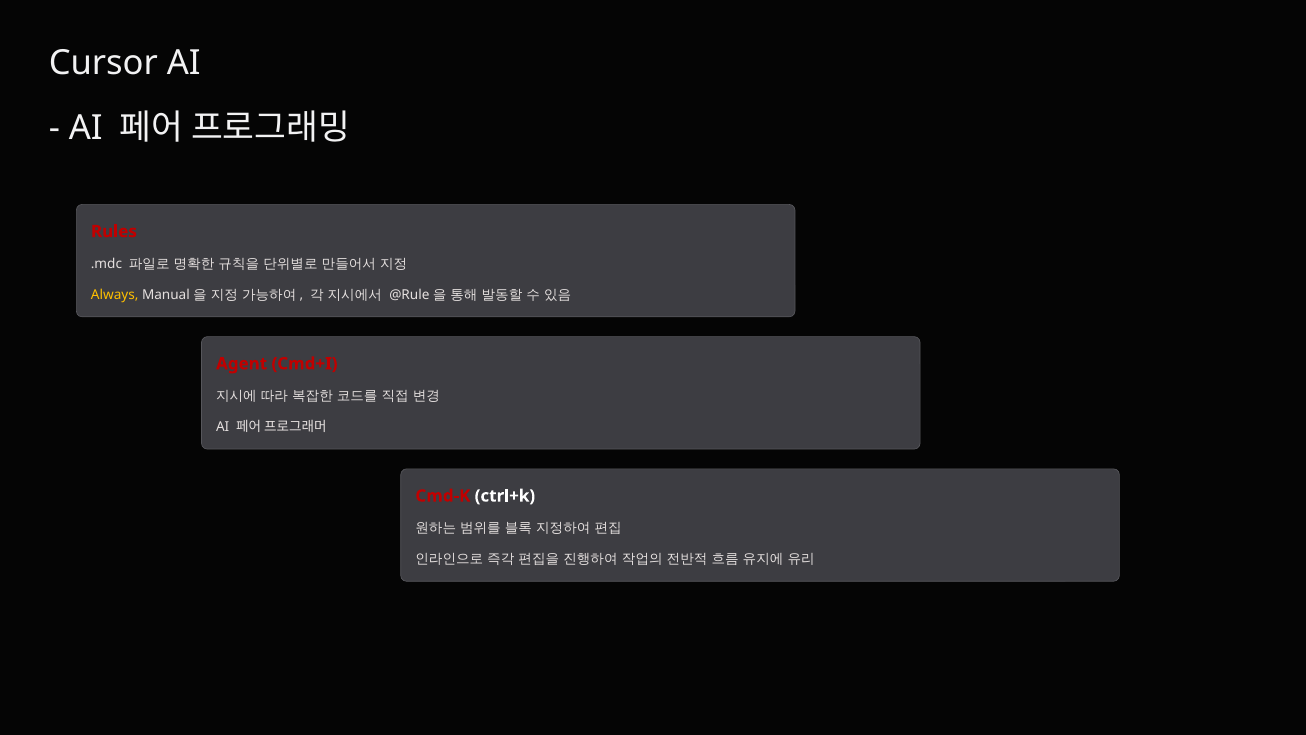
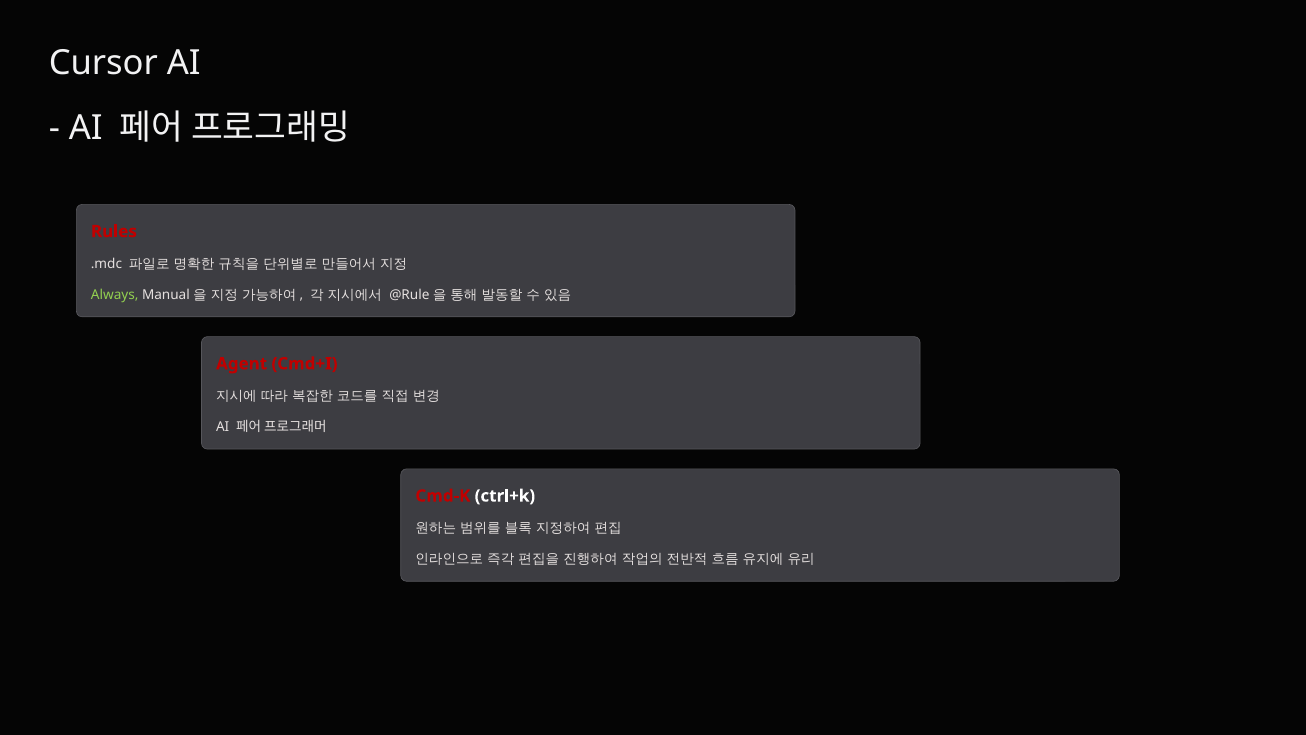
Always colour: yellow -> light green (115, 295)
